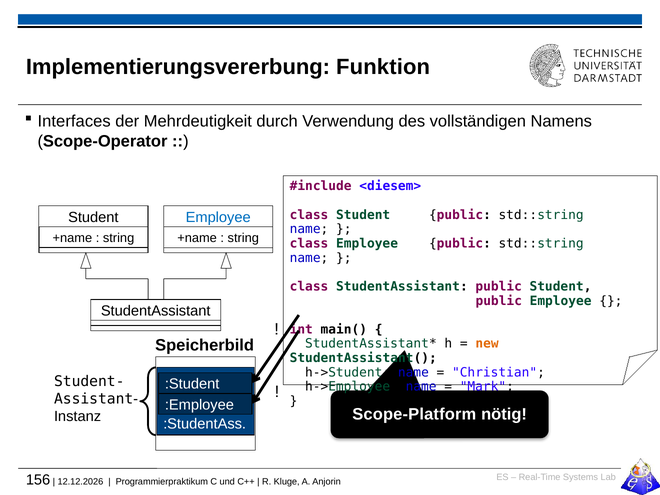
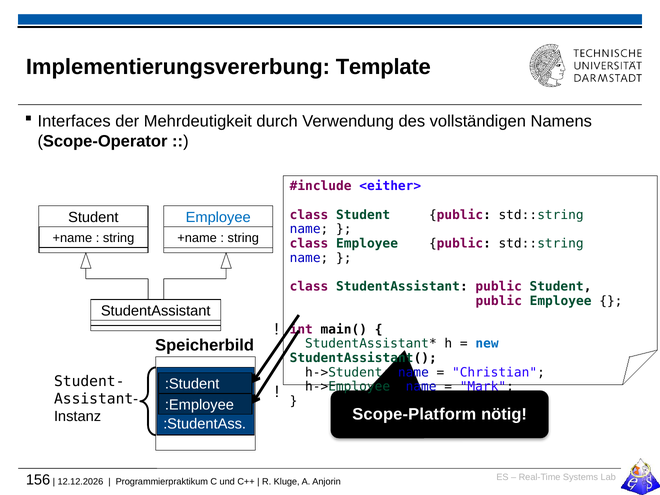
Funktion: Funktion -> Template (383, 67)
<diesem>: <diesem> -> <either> (390, 186)
new colour: orange -> blue (487, 344)
